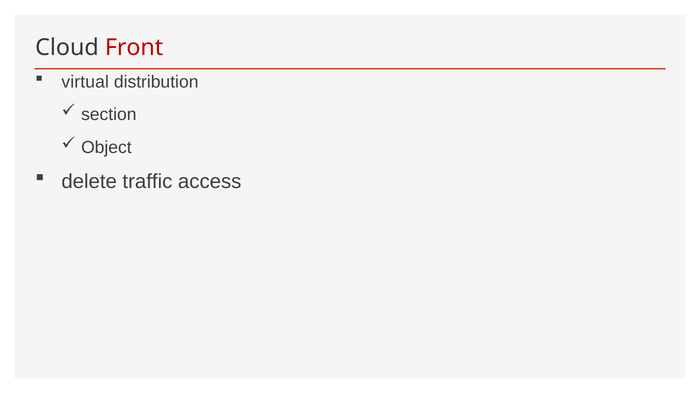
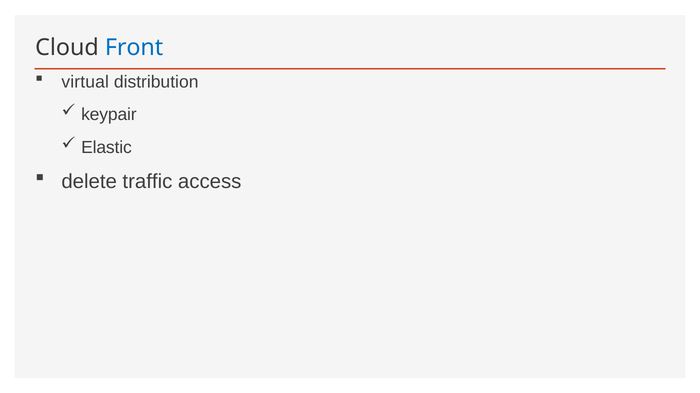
Front colour: red -> blue (134, 47)
section: section -> keypair (109, 115)
Object: Object -> Elastic (106, 148)
